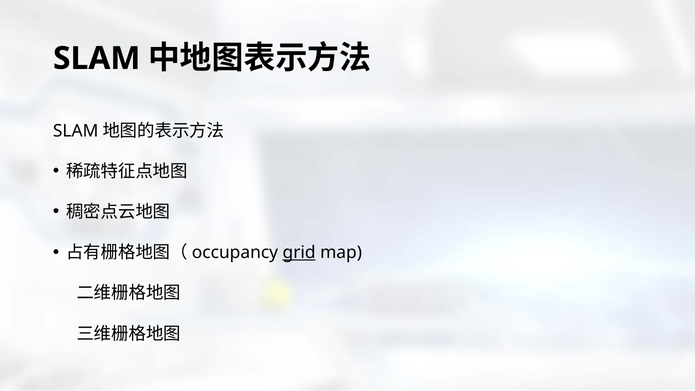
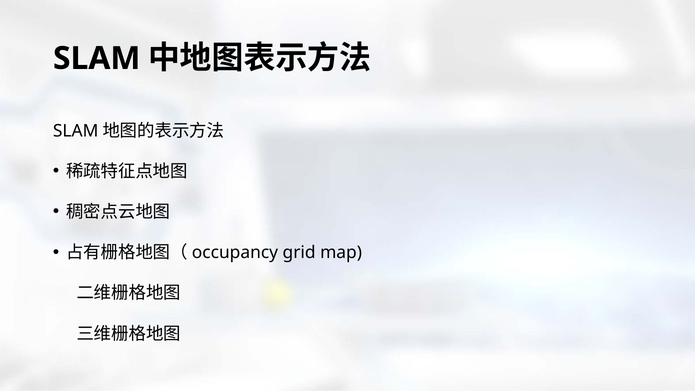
grid underline: present -> none (299, 253)
